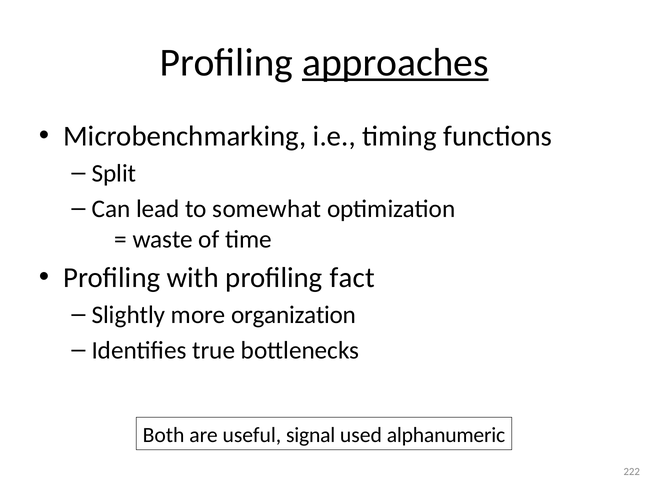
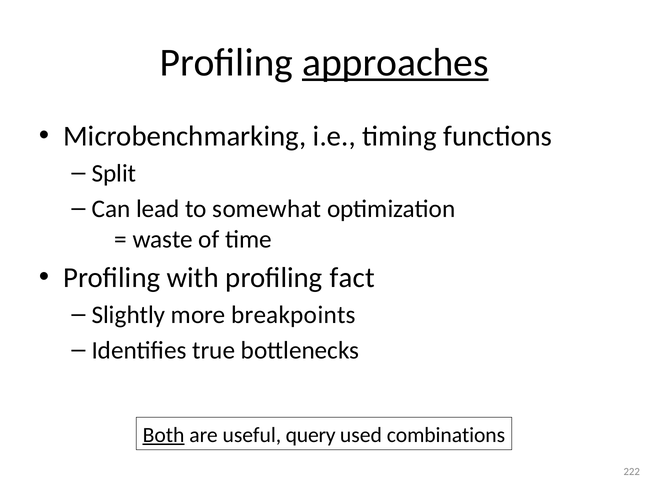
organization: organization -> breakpoints (293, 315)
Both underline: none -> present (164, 435)
signal: signal -> query (311, 435)
alphanumeric: alphanumeric -> combinations (446, 435)
